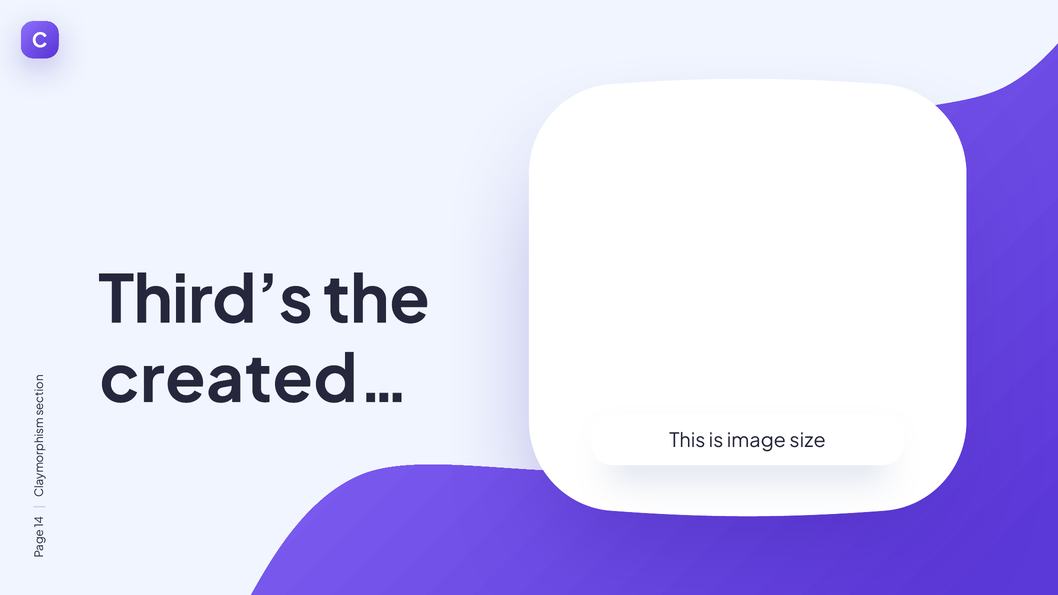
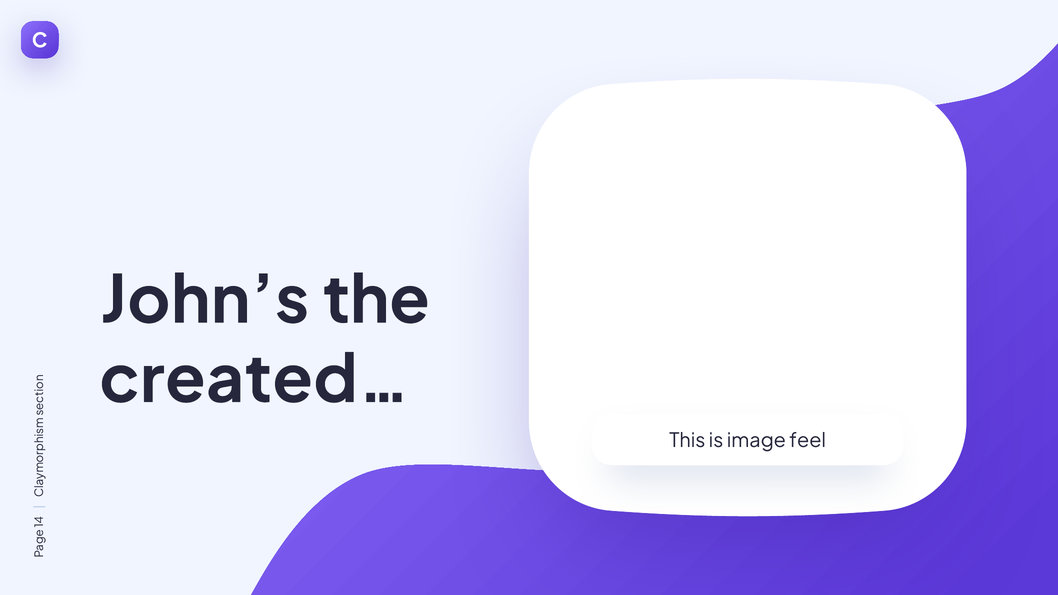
Third’s: Third’s -> John’s (205, 301)
size: size -> feel (808, 441)
